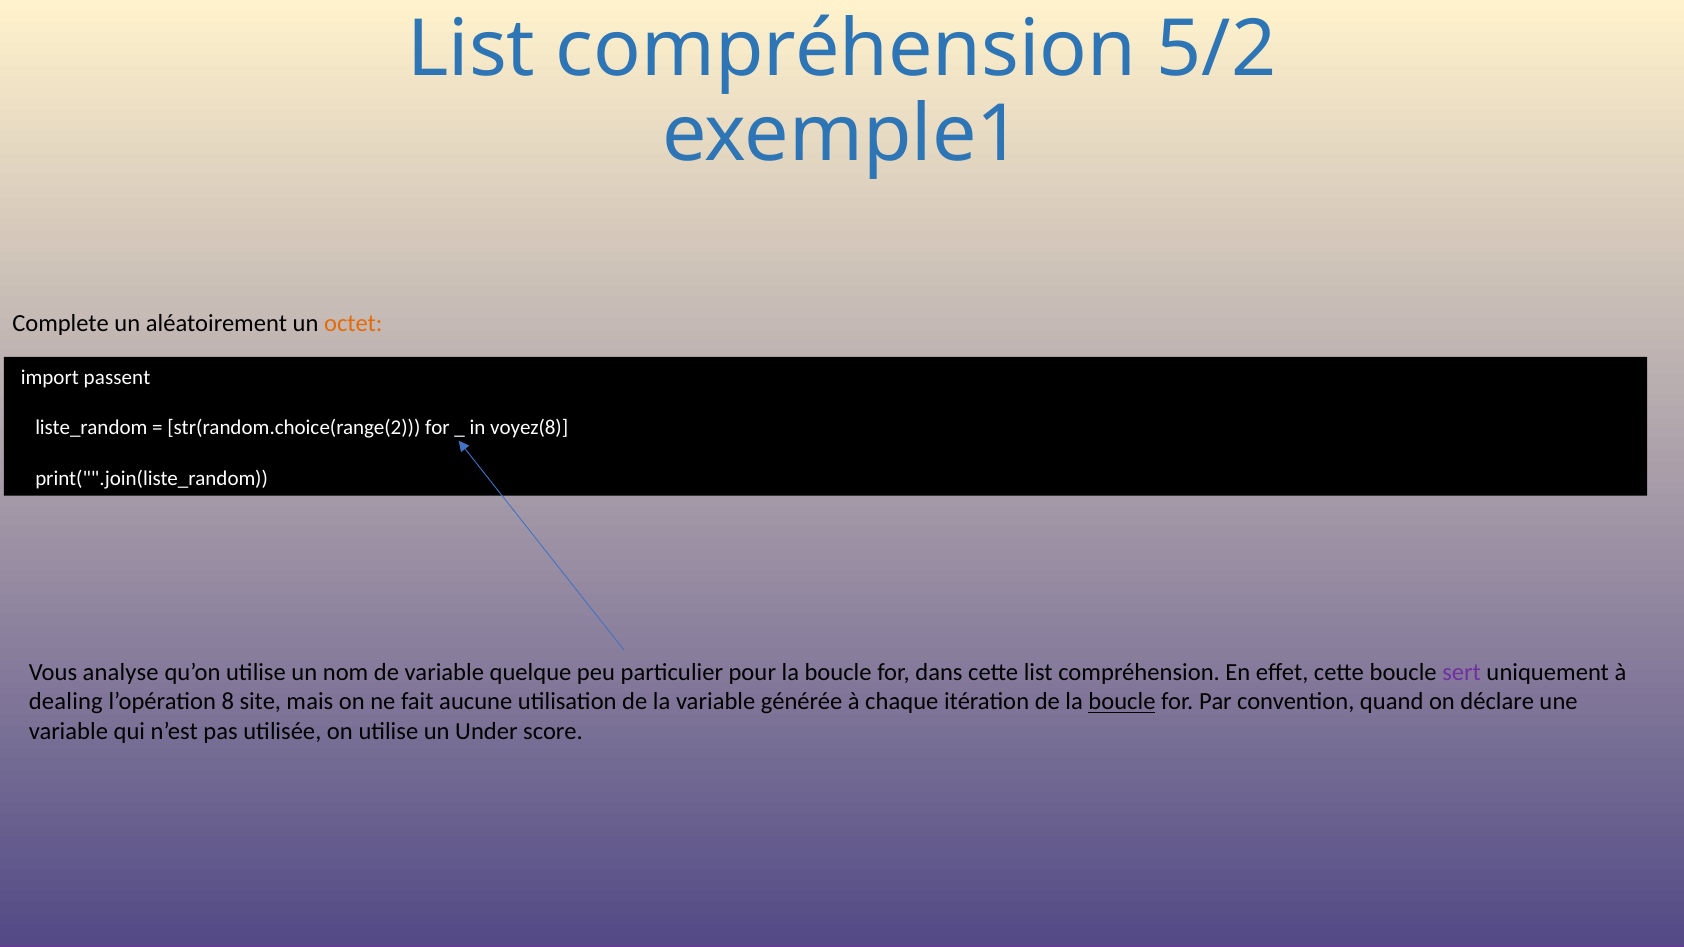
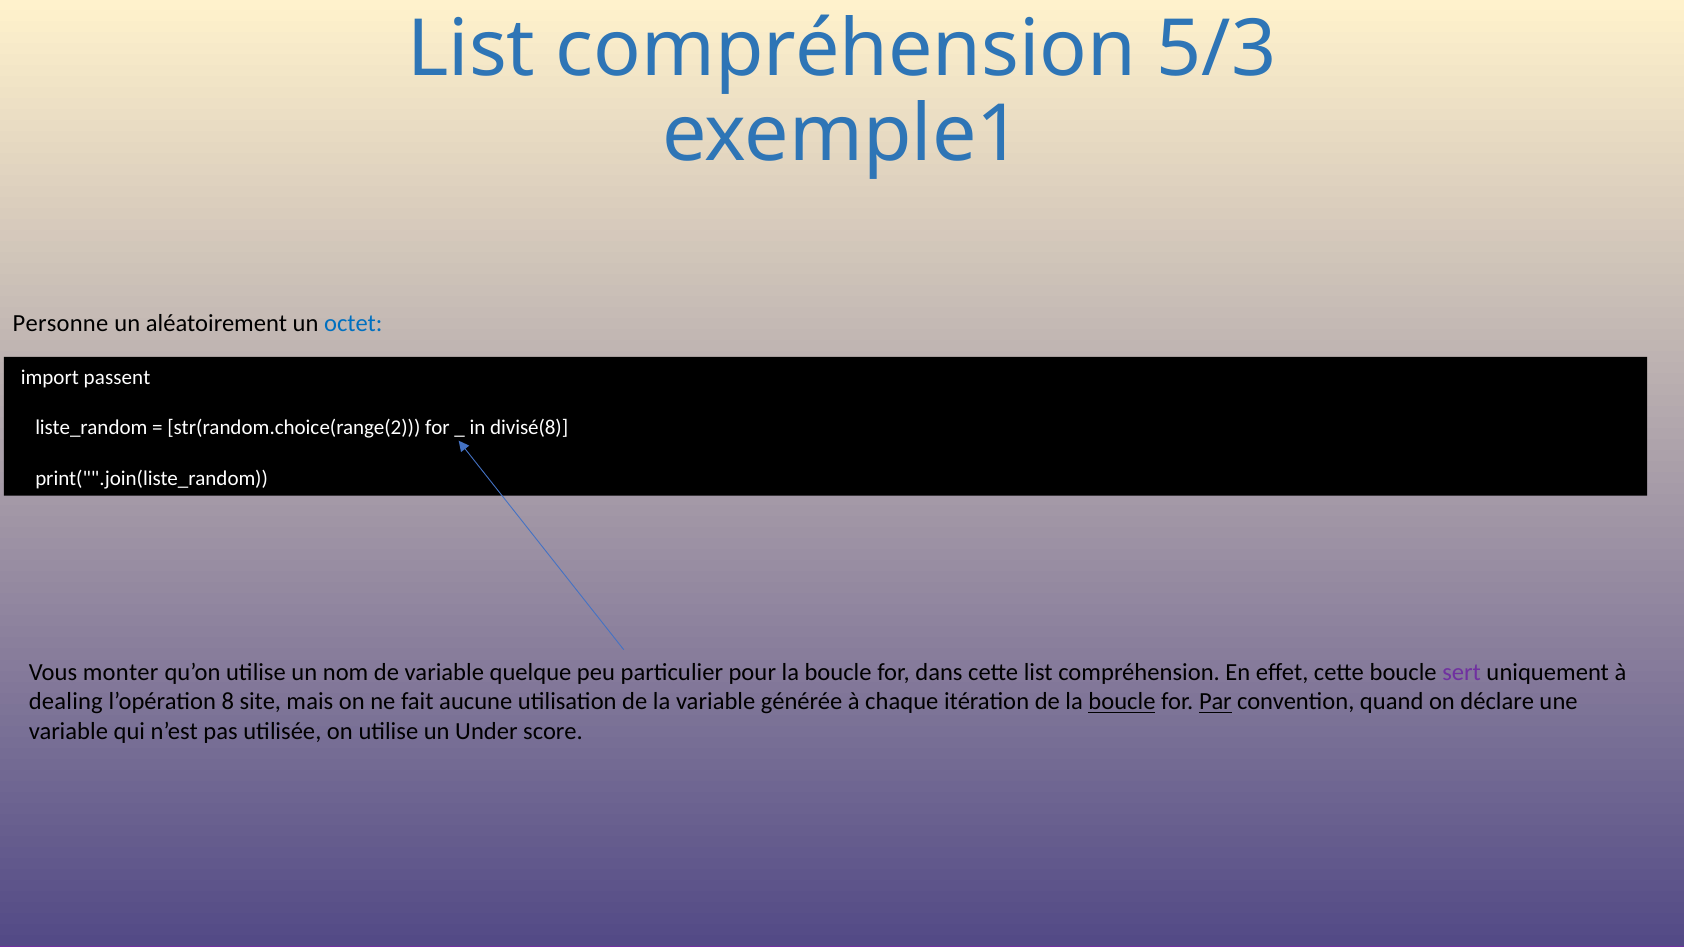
5/2: 5/2 -> 5/3 (1216, 50)
Complete: Complete -> Personne (60, 323)
octet colour: orange -> blue (353, 323)
voyez(8: voyez(8 -> divisé(8 (529, 428)
analyse: analyse -> monter (121, 673)
Par underline: none -> present (1215, 702)
